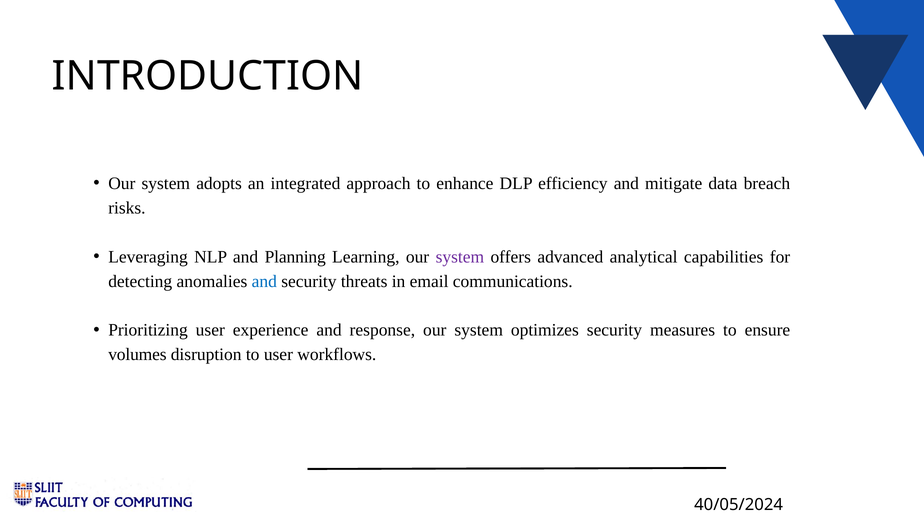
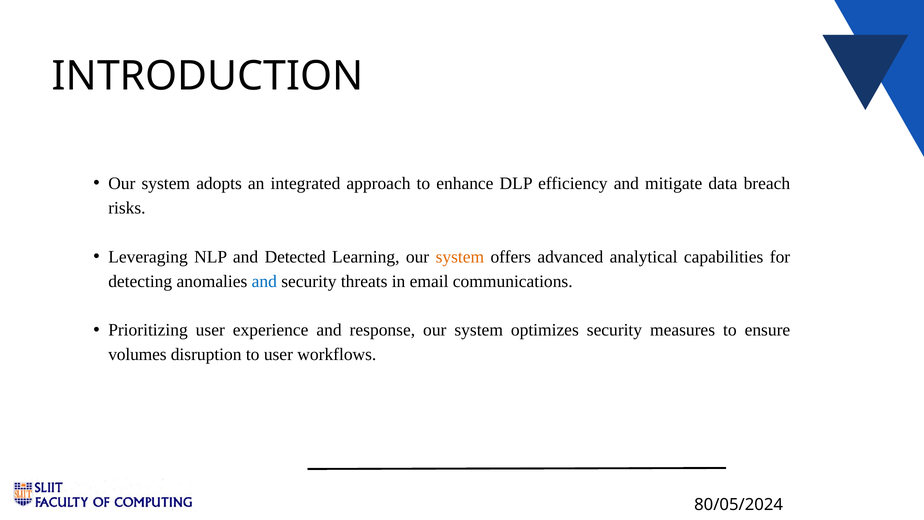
Planning: Planning -> Detected (295, 257)
system colour: purple -> orange (460, 257)
40/05/2024: 40/05/2024 -> 80/05/2024 (739, 505)
